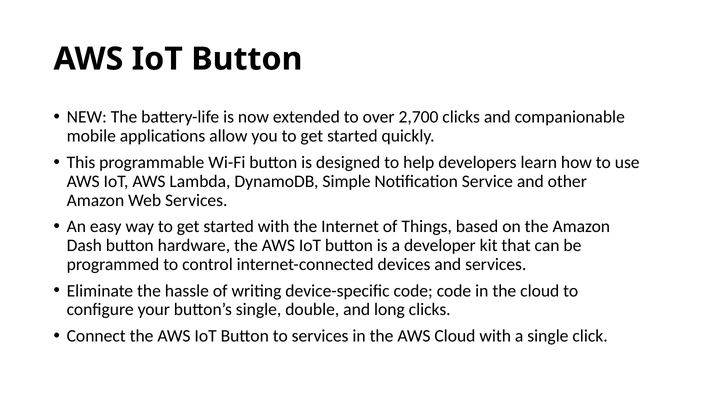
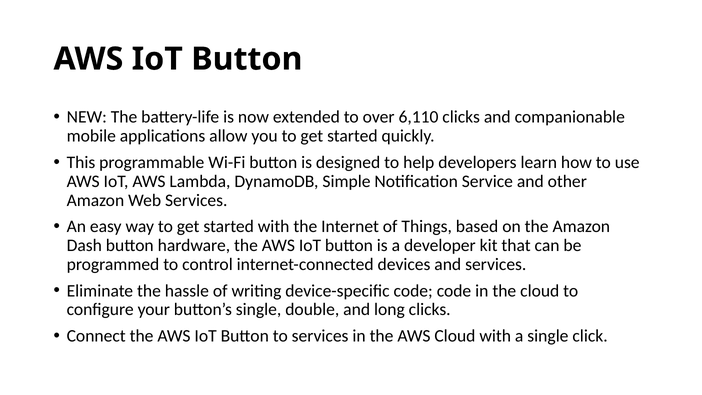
2,700: 2,700 -> 6,110 (418, 117)
